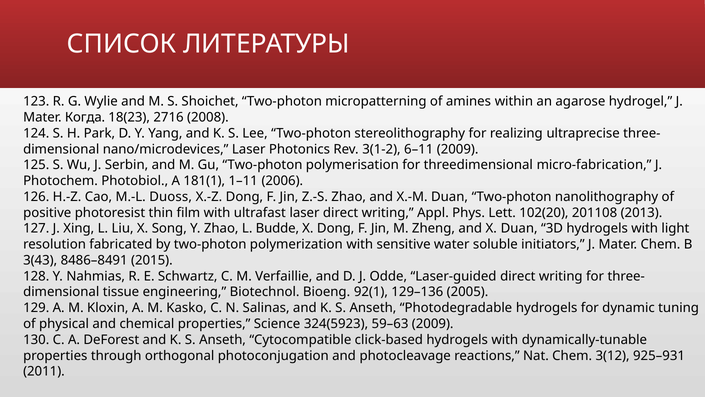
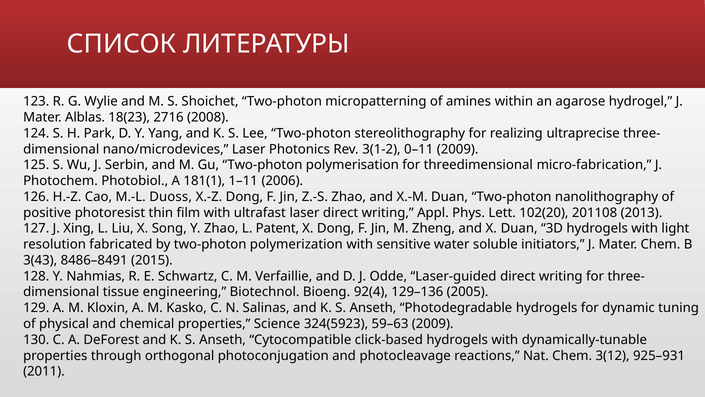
Когда: Когда -> Alblas (85, 117)
6–11: 6–11 -> 0–11 (419, 149)
Budde: Budde -> Patent (277, 228)
92(1: 92(1 -> 92(4 (371, 292)
